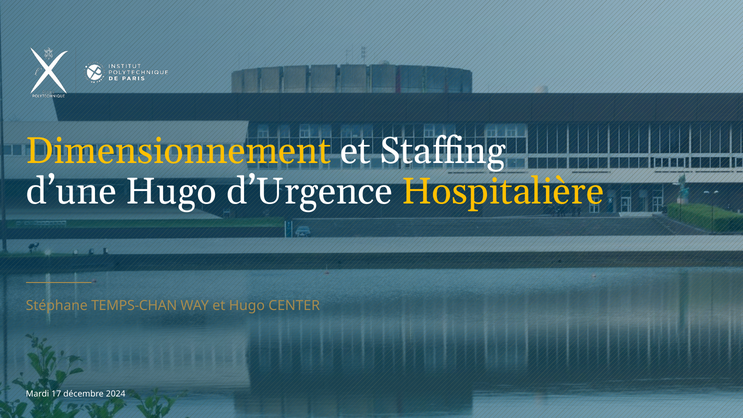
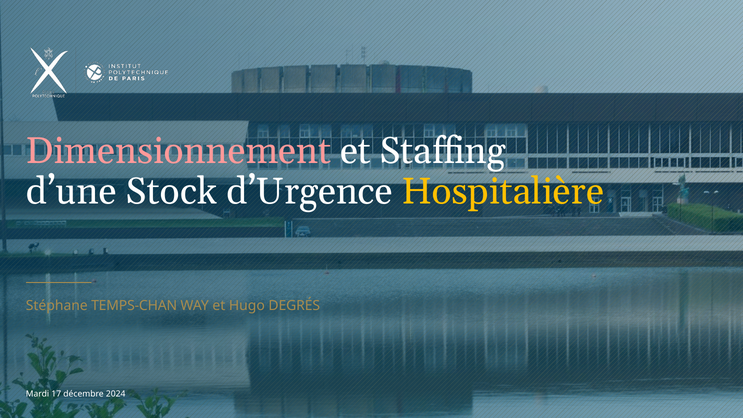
Dimensionnement colour: yellow -> pink (178, 151)
d’une Hugo: Hugo -> Stock (171, 191)
CENTER: CENTER -> DEGRÉS (294, 305)
